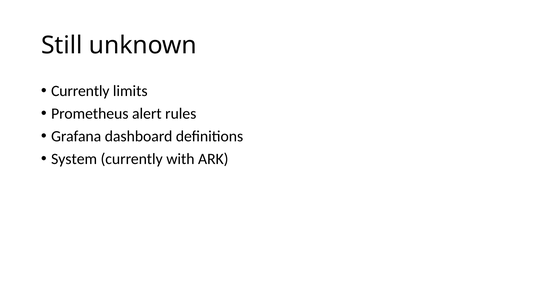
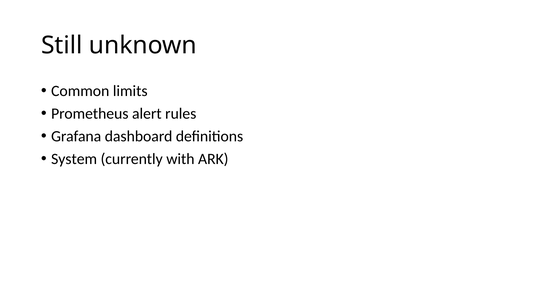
Currently: Currently -> Common (80, 91)
